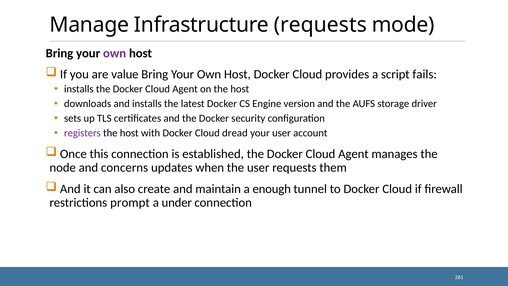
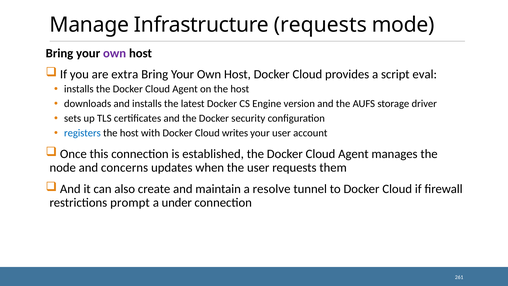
value: value -> extra (125, 74)
fails: fails -> eval (425, 74)
registers colour: purple -> blue (82, 133)
dread: dread -> writes (235, 133)
enough: enough -> resolve (272, 189)
